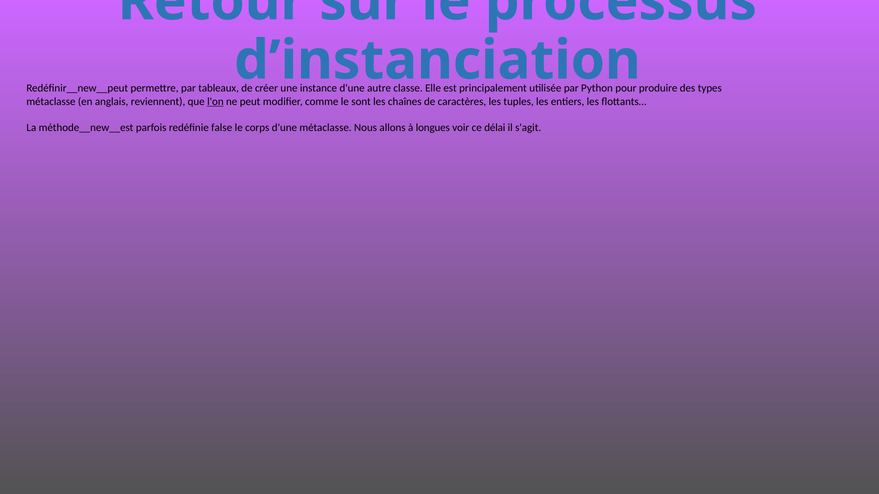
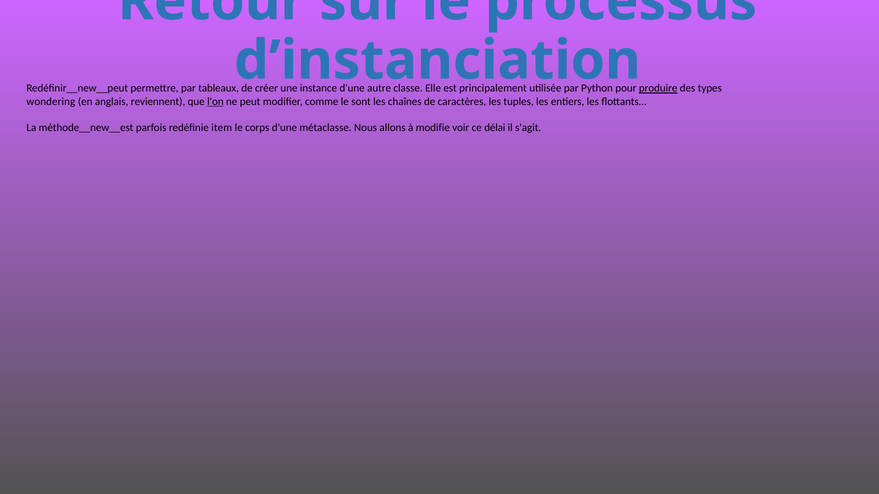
produire underline: none -> present (658, 88)
métaclasse: métaclasse -> wondering (51, 101)
false: false -> item (222, 128)
longues: longues -> modifie (433, 128)
